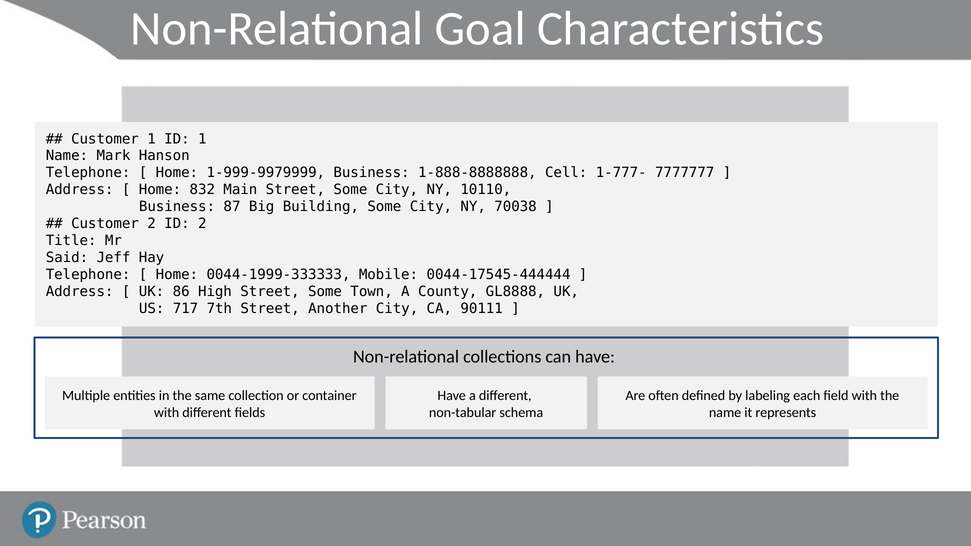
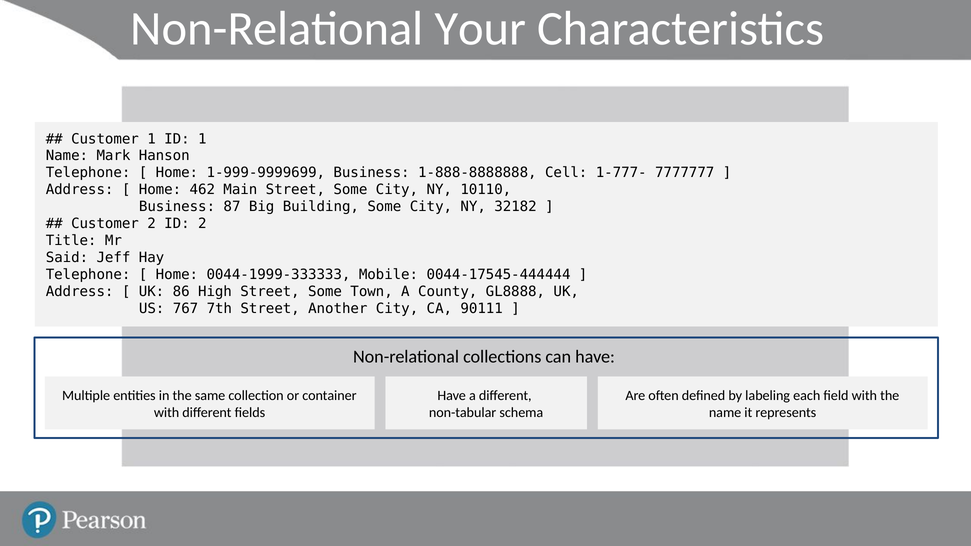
Goal: Goal -> Your (480, 29)
1-999-9979999: 1-999-9979999 -> 1-999-9999699 (266, 173)
832: 832 -> 462 (202, 190)
70038: 70038 -> 32182 (516, 207)
717: 717 -> 767 (186, 309)
